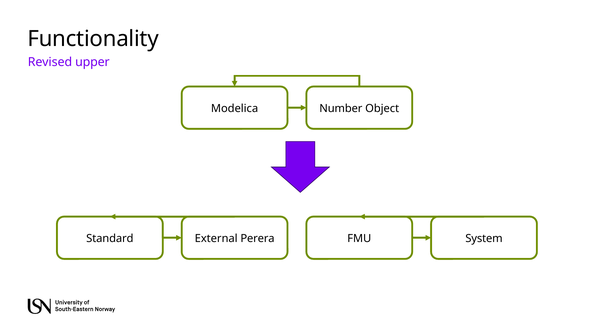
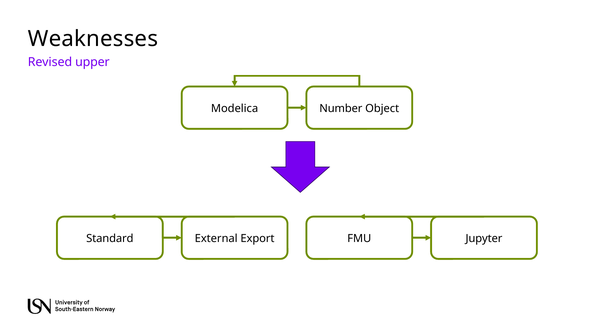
Functionality: Functionality -> Weaknesses (93, 39)
Perera: Perera -> Export (257, 238)
System: System -> Jupyter (484, 238)
